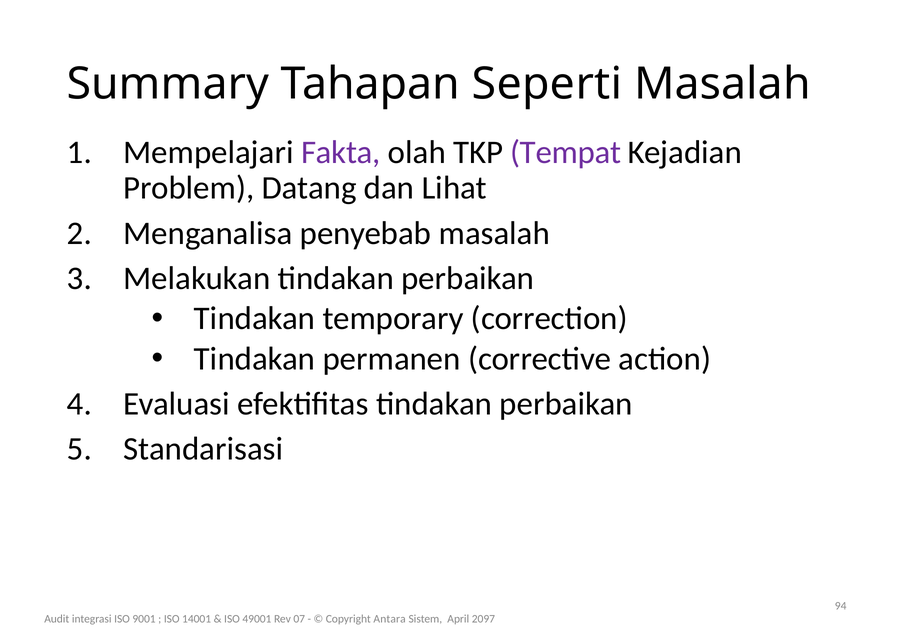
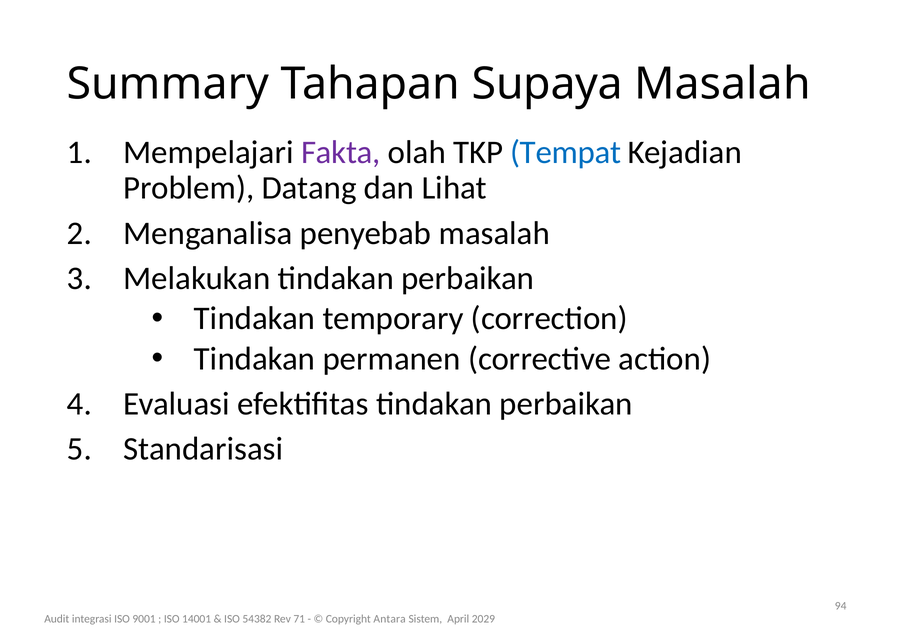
Seperti: Seperti -> Supaya (547, 84)
Tempat colour: purple -> blue (566, 153)
49001: 49001 -> 54382 (257, 619)
07: 07 -> 71 (299, 619)
2097: 2097 -> 2029 (483, 619)
